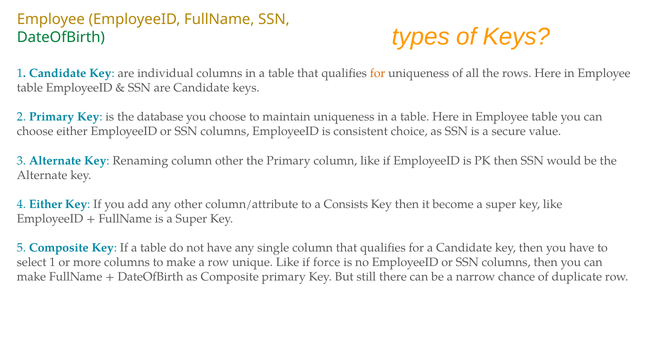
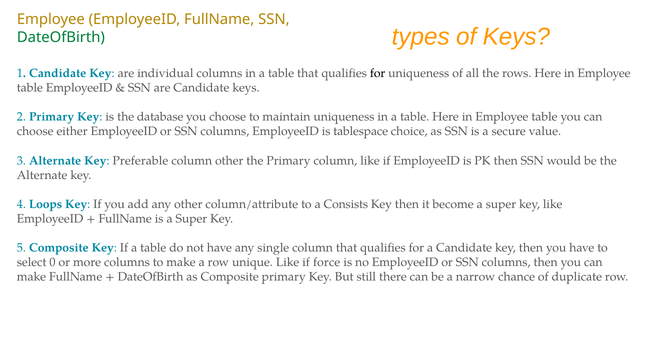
for colour: orange -> black (378, 73)
consistent: consistent -> tablespace (361, 132)
Renaming: Renaming -> Preferable (140, 161)
4 Either: Either -> Loops (46, 204)
select 1: 1 -> 0 (52, 263)
